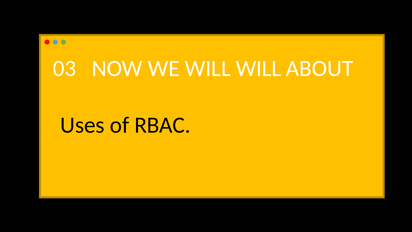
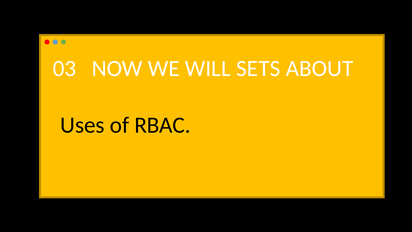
WILL WILL: WILL -> SETS (258, 68)
